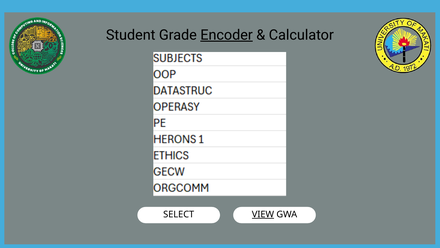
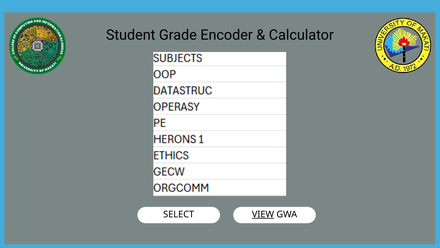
Encoder underline: present -> none (227, 35)
